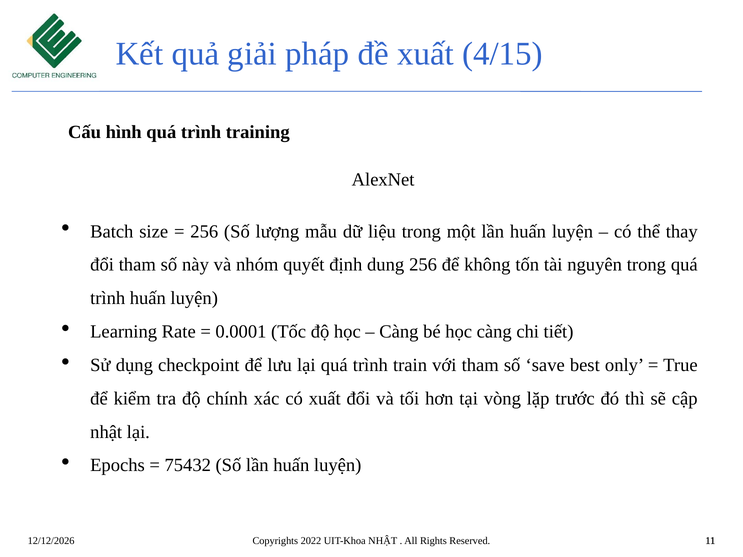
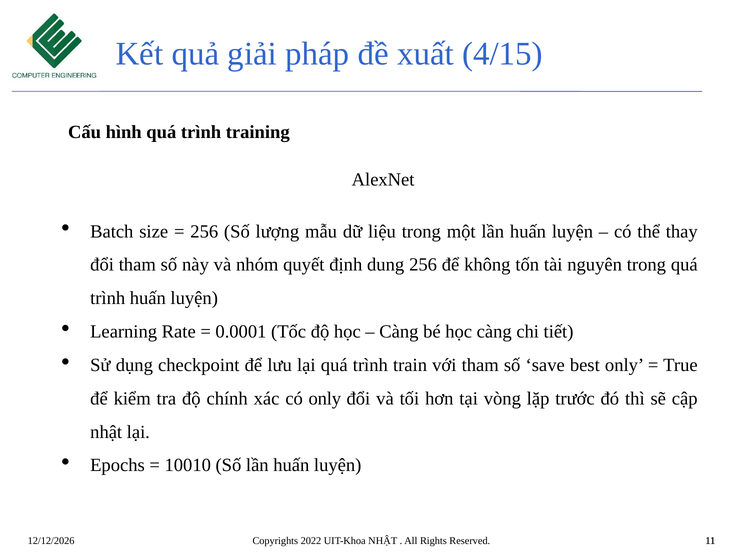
có xuất: xuất -> only (325, 399)
75432: 75432 -> 10010 (188, 466)
